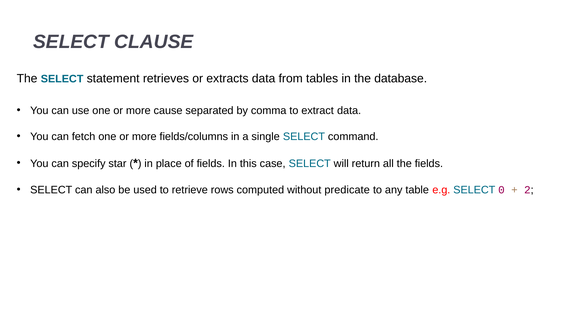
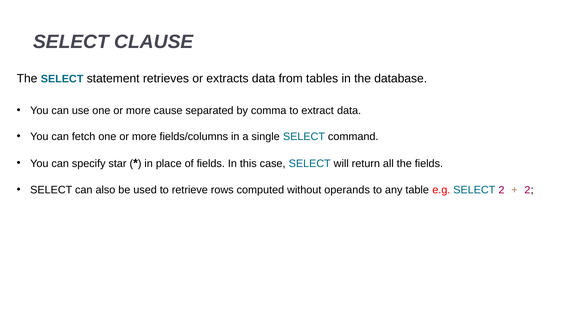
predicate: predicate -> operands (347, 190)
SELECT 0: 0 -> 2 (501, 190)
